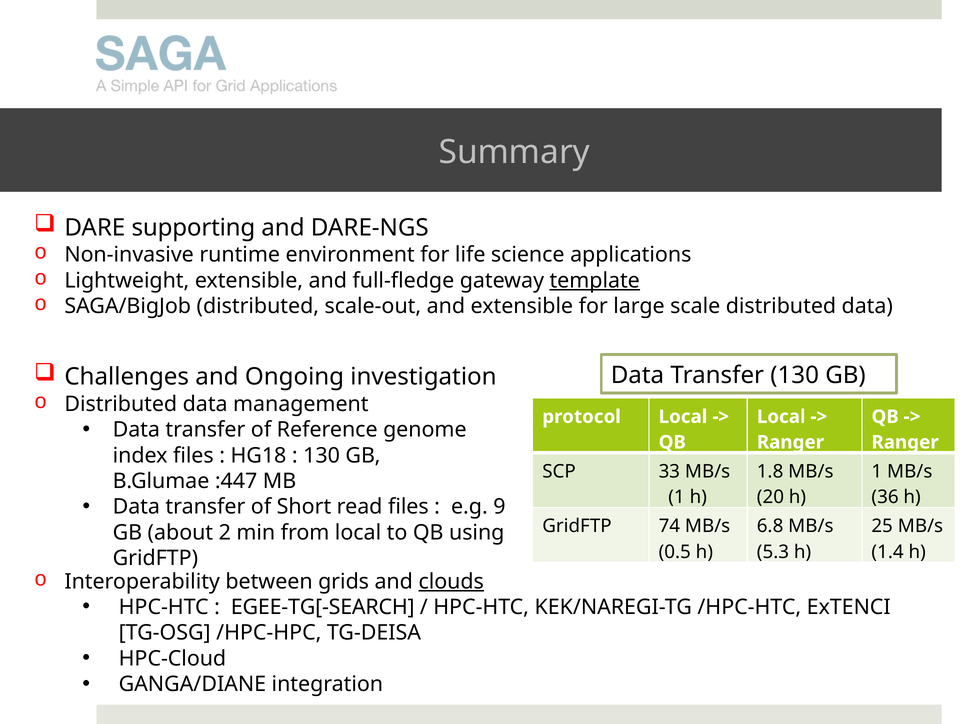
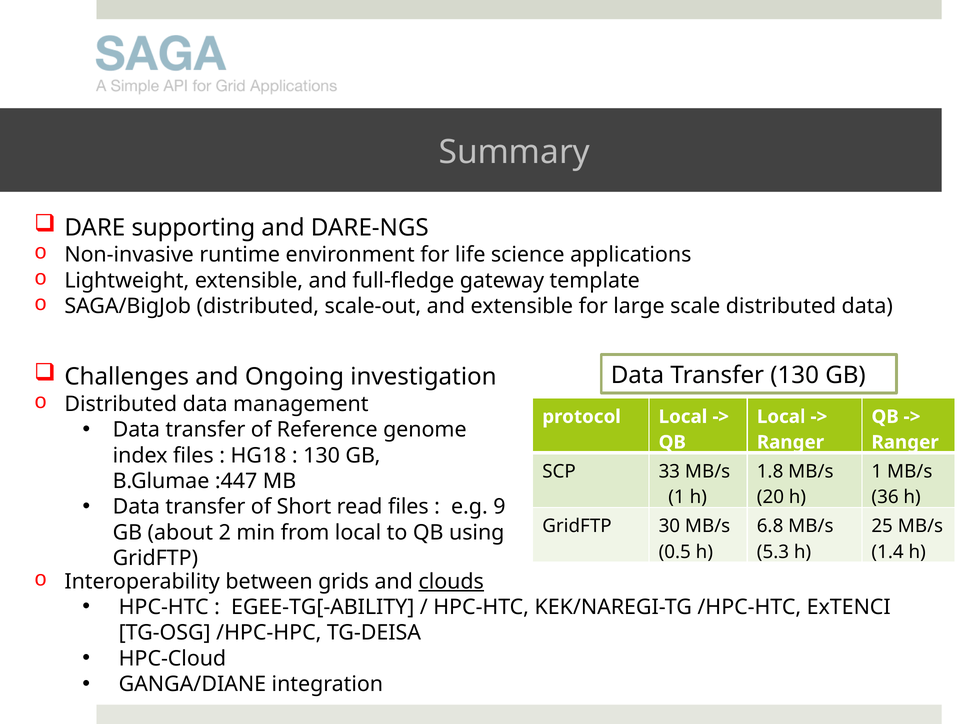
template underline: present -> none (595, 281)
74: 74 -> 30 (669, 527)
EGEE-TG[-SEARCH: EGEE-TG[-SEARCH -> EGEE-TG[-ABILITY (323, 608)
